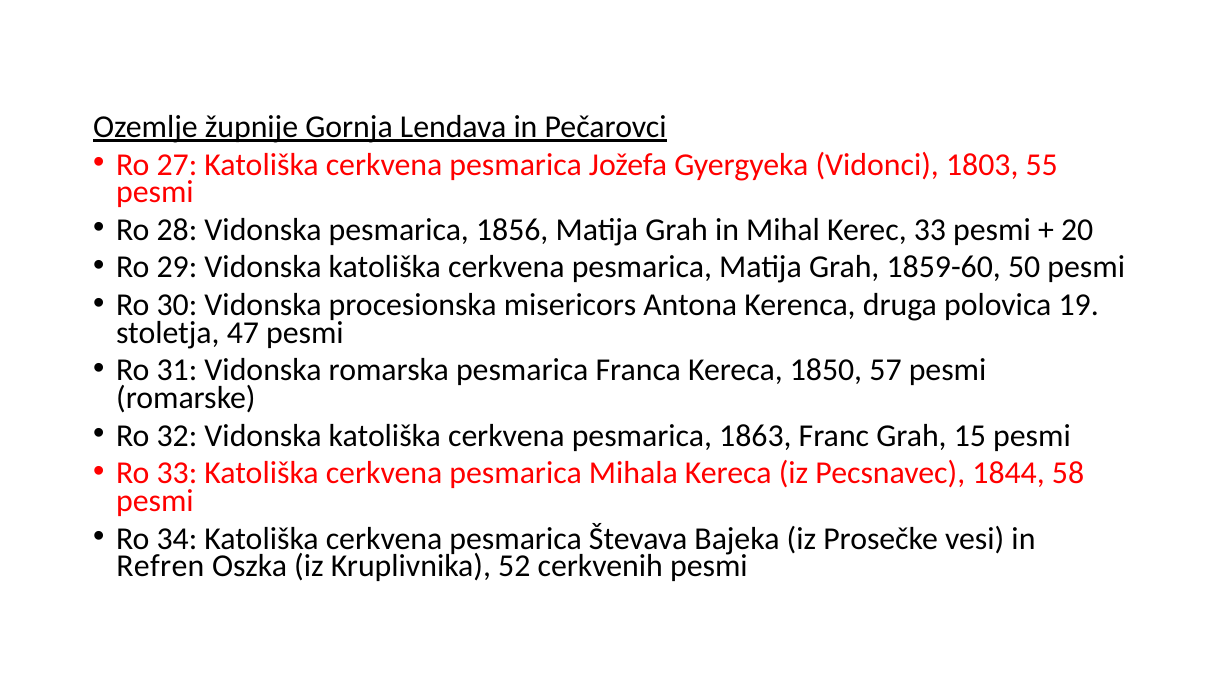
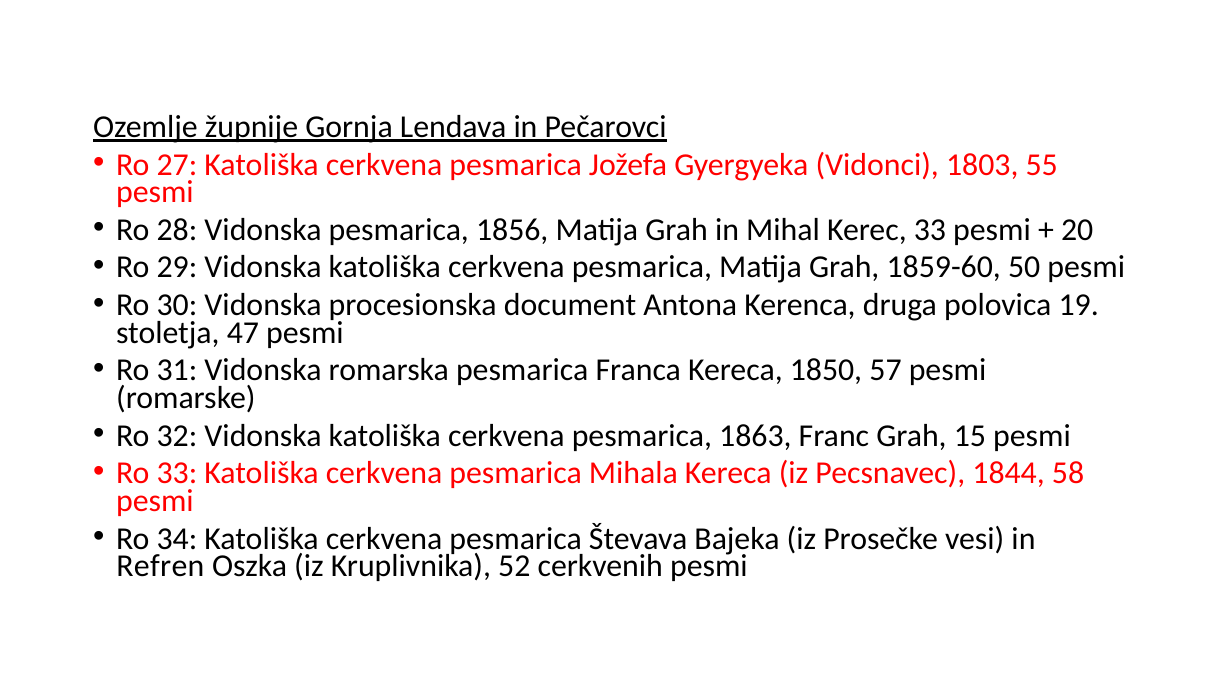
misericors: misericors -> document (570, 305)
